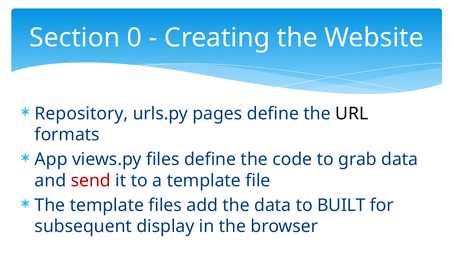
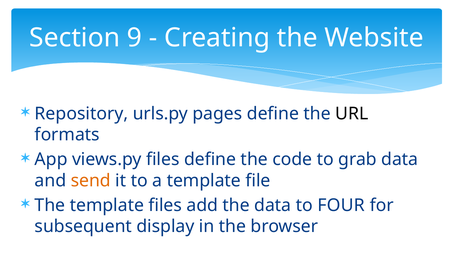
0: 0 -> 9 (135, 38)
send colour: red -> orange (91, 180)
BUILT: BUILT -> FOUR (341, 205)
